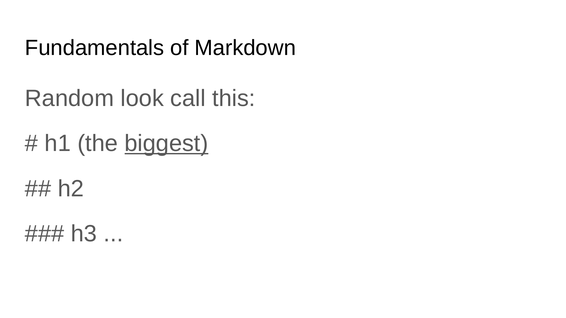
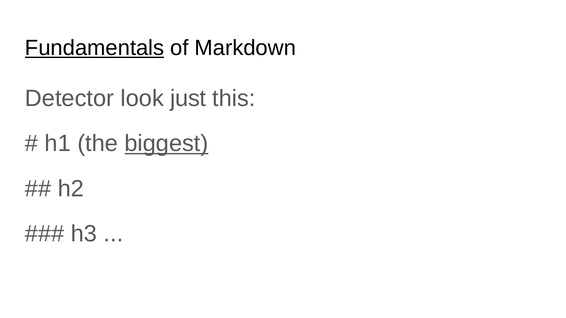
Fundamentals underline: none -> present (95, 48)
Random: Random -> Detector (69, 99)
call: call -> just (188, 99)
